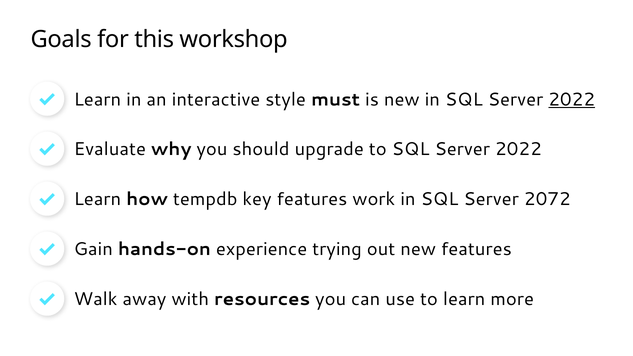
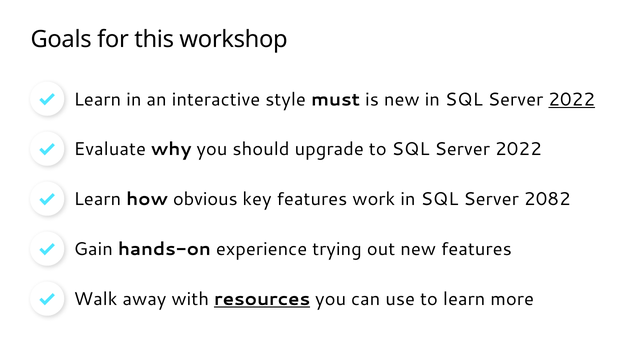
tempdb: tempdb -> obvious (205, 199)
2072: 2072 -> 2082 (547, 199)
resources underline: none -> present (262, 299)
